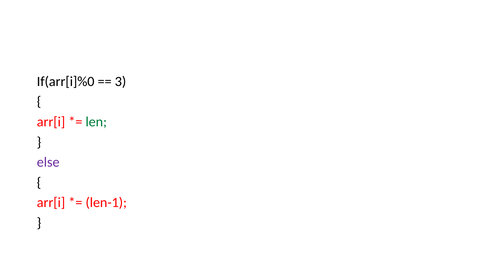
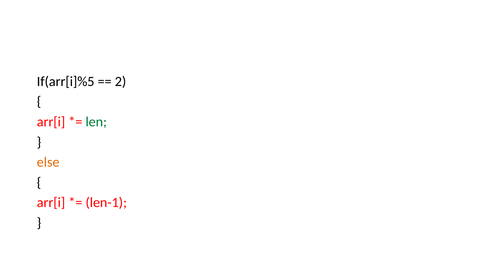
If(arr[i]%0: If(arr[i]%0 -> If(arr[i]%5 (66, 82)
3: 3 -> 2 (120, 82)
else colour: purple -> orange (48, 163)
